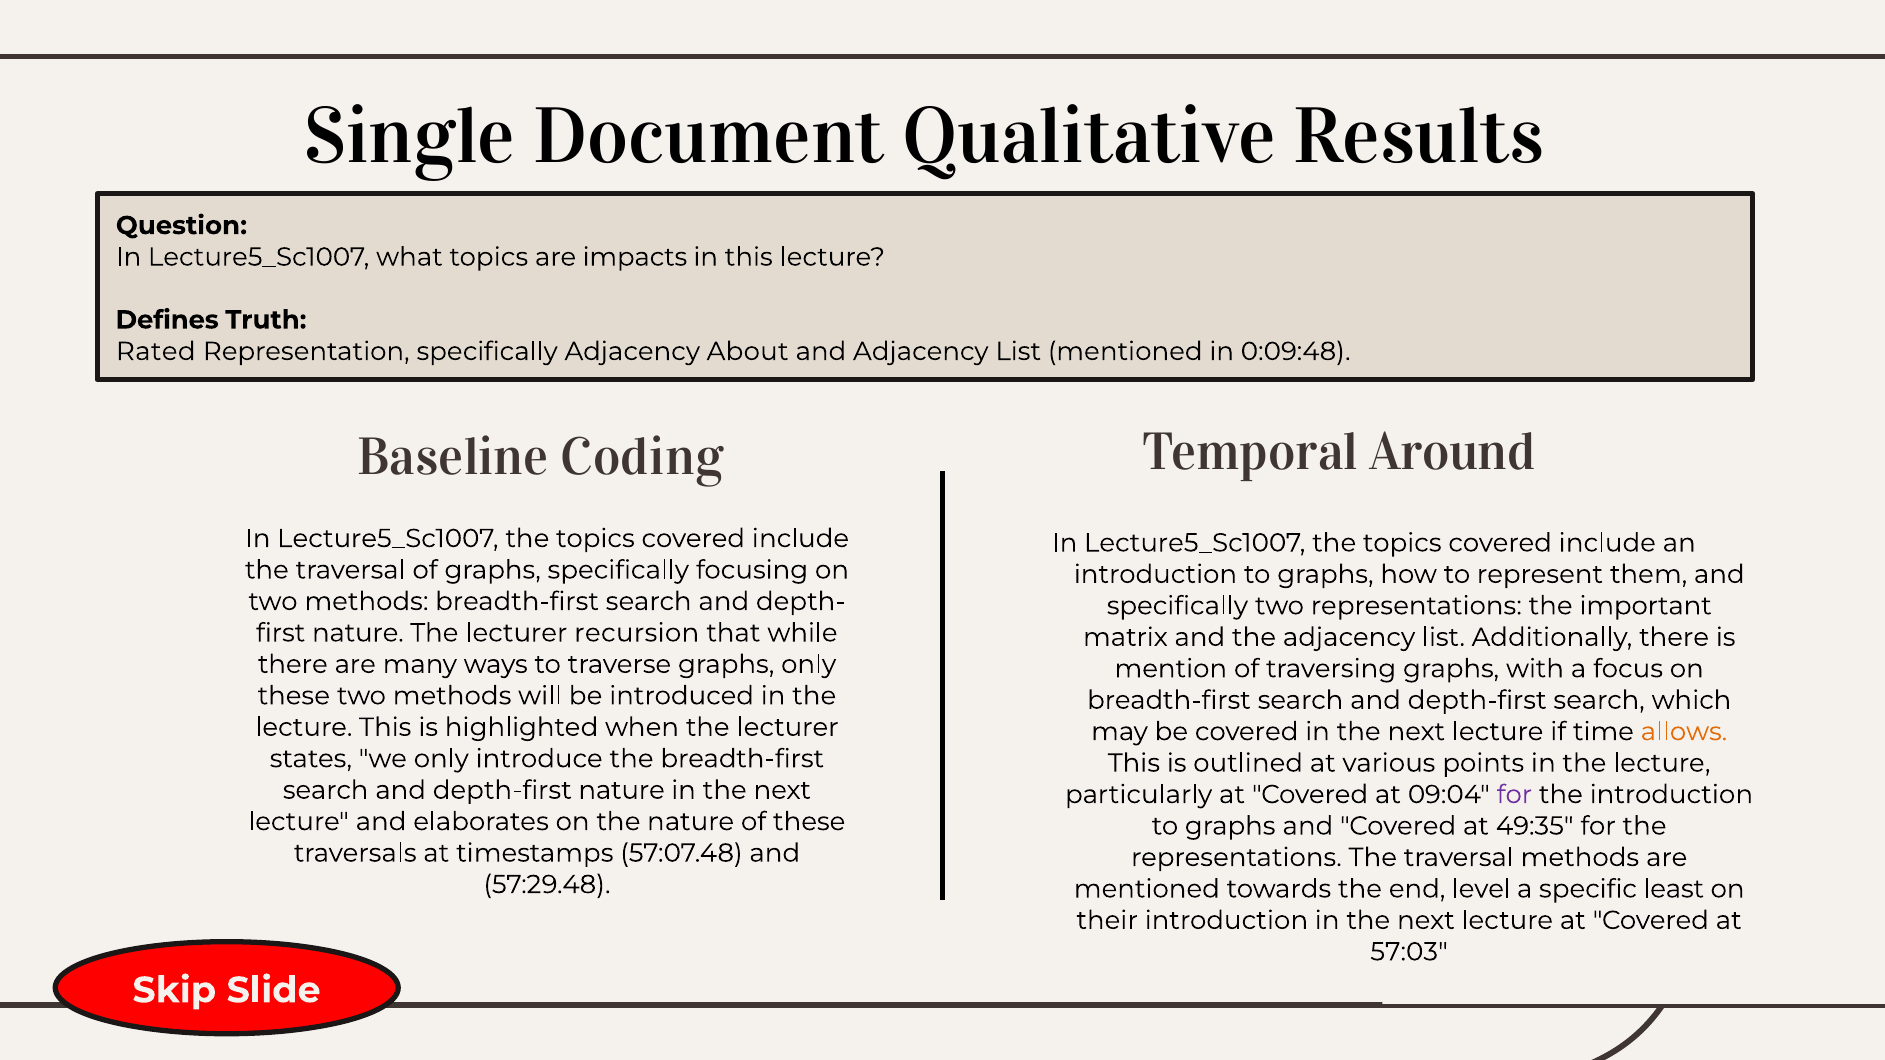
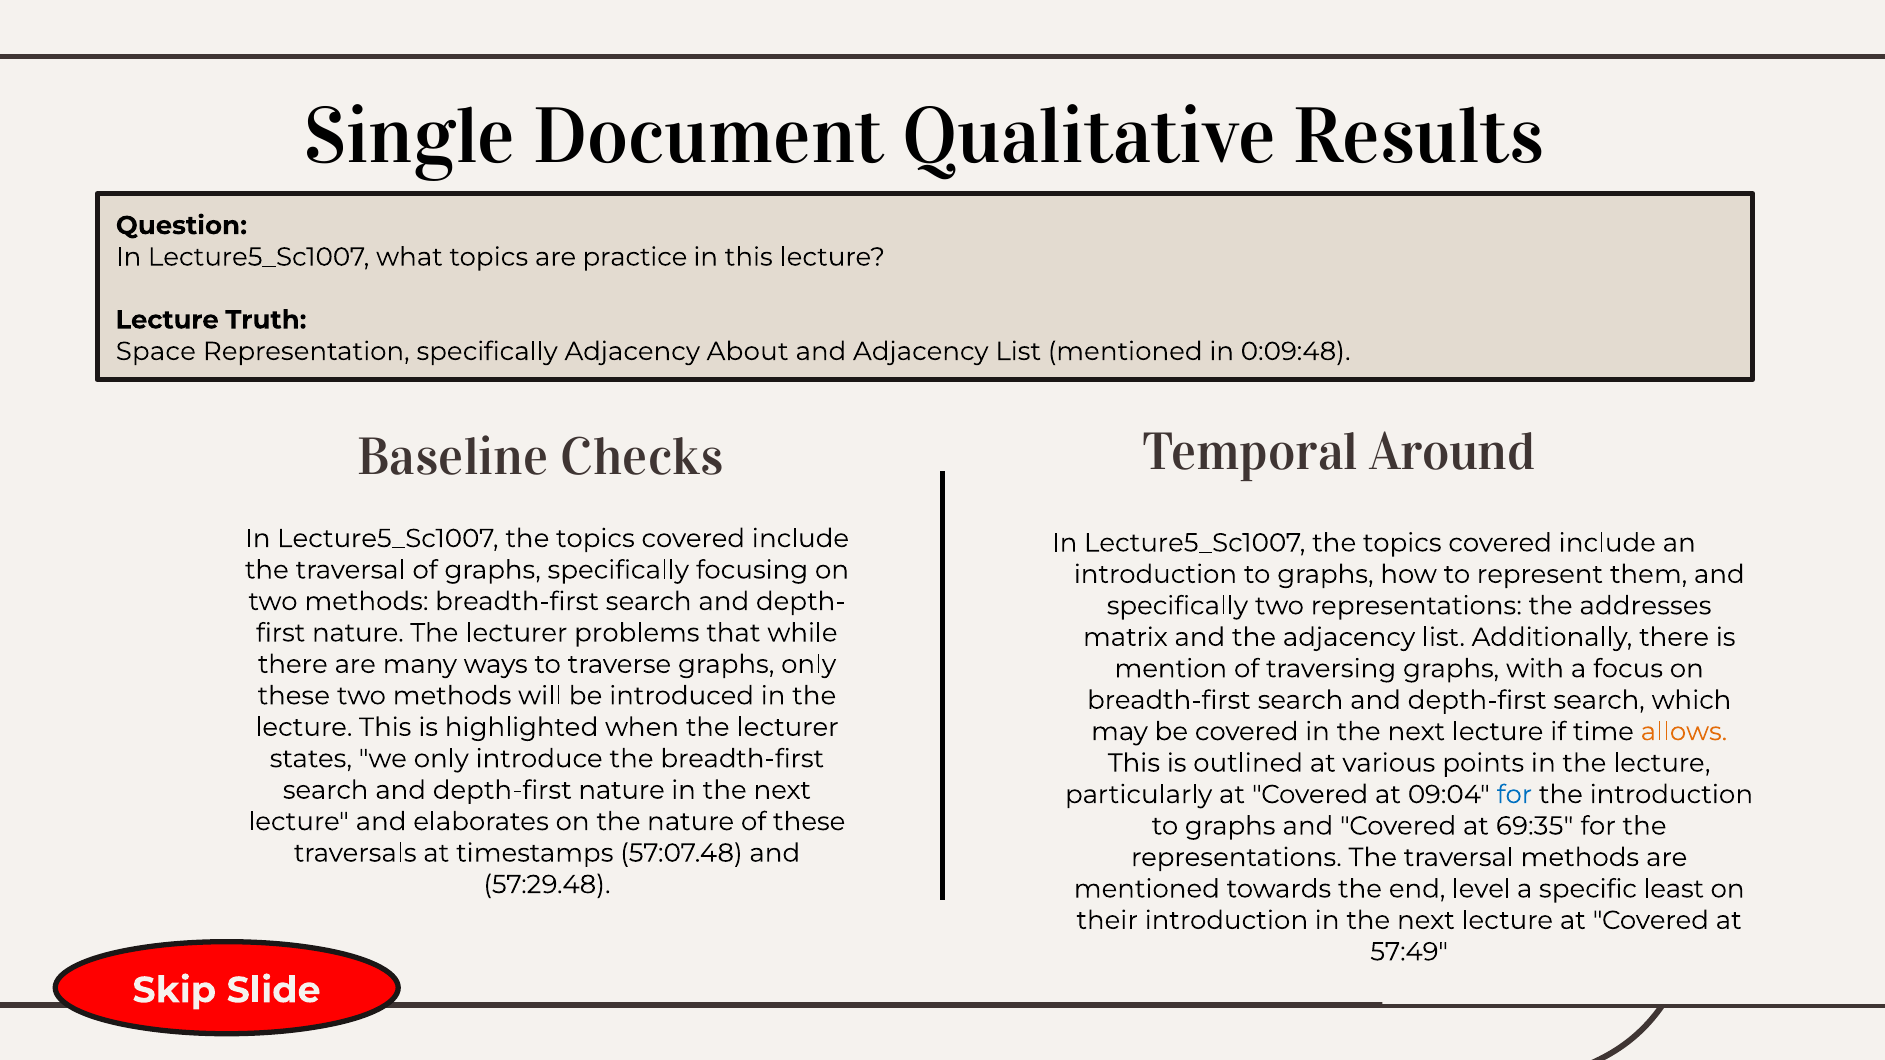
impacts: impacts -> practice (635, 257)
Defines: Defines -> Lecture (167, 320)
Rated: Rated -> Space (156, 352)
Coding: Coding -> Checks (642, 457)
important: important -> addresses (1645, 606)
recursion: recursion -> problems (637, 633)
for colour: purple -> blue (1514, 795)
49:35: 49:35 -> 69:35 (1535, 826)
57:03: 57:03 -> 57:49 (1409, 952)
